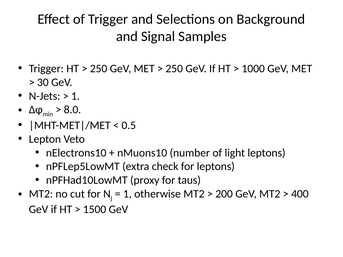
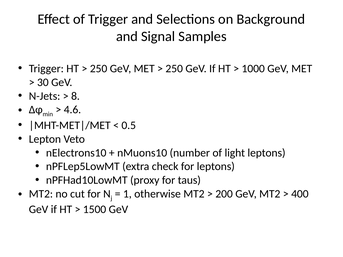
1: 1 -> 8 (75, 96)
8.0: 8.0 -> 4.6 (72, 110)
